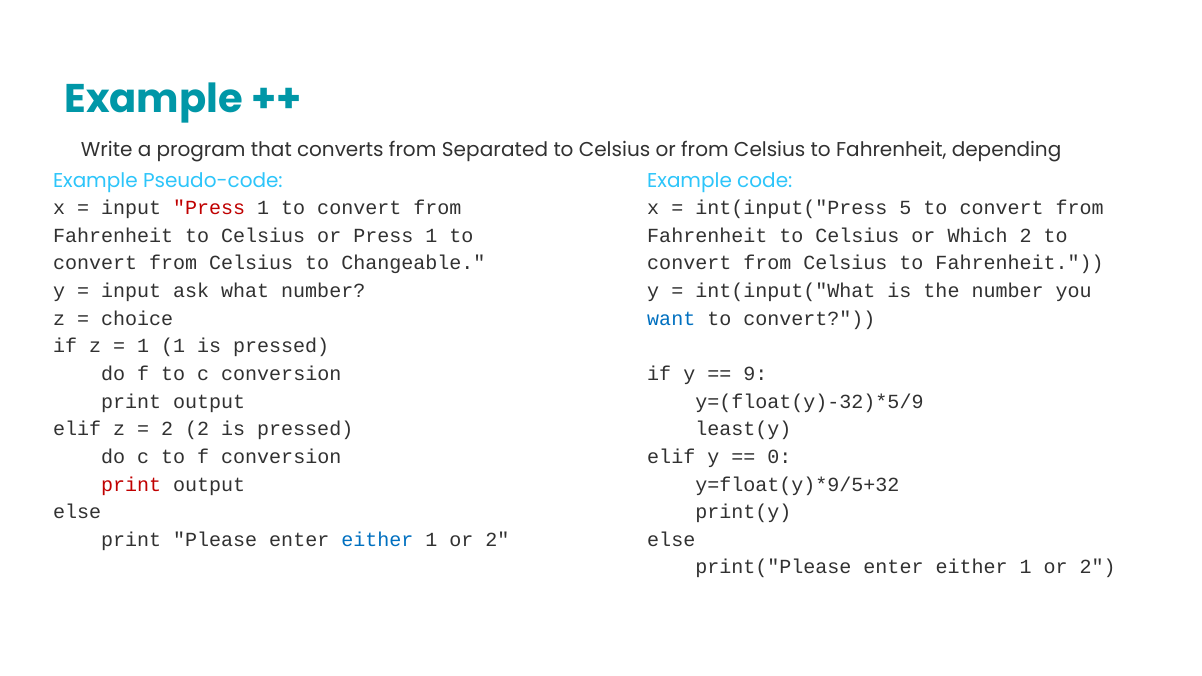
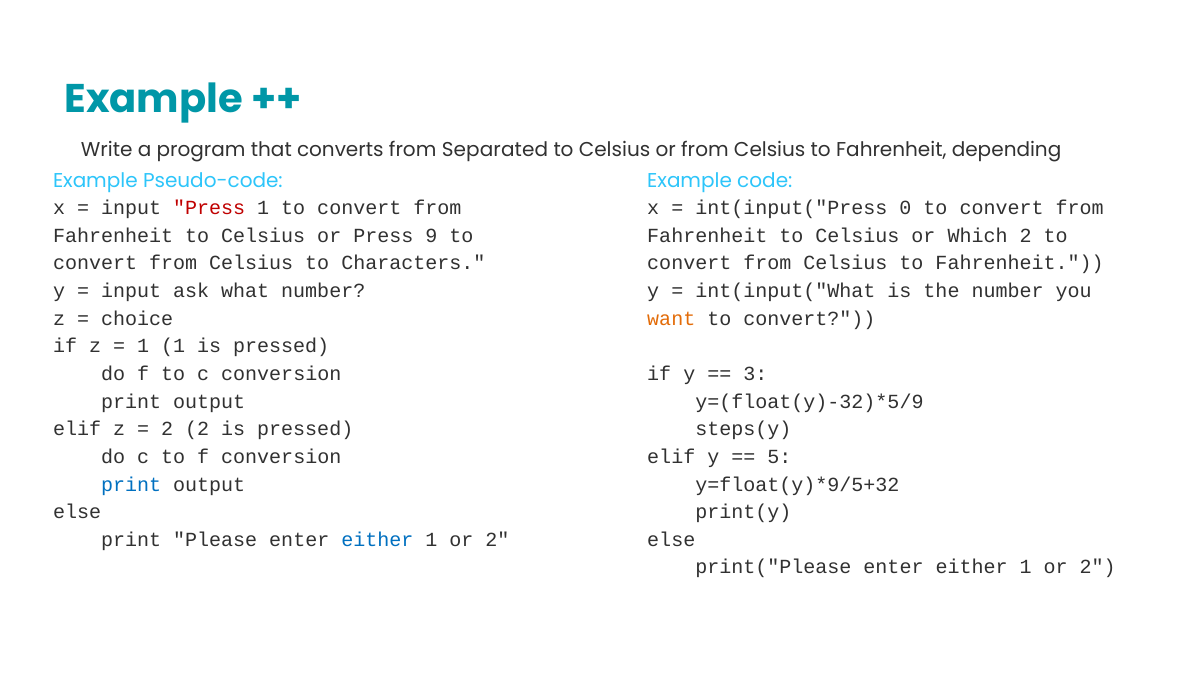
5: 5 -> 0 (905, 208)
or Press 1: 1 -> 9 (431, 236)
Changeable: Changeable -> Characters (413, 263)
want colour: blue -> orange (671, 319)
9: 9 -> 3 (755, 374)
least(y: least(y -> steps(y (743, 429)
0: 0 -> 5 (779, 457)
print colour: red -> blue (131, 485)
